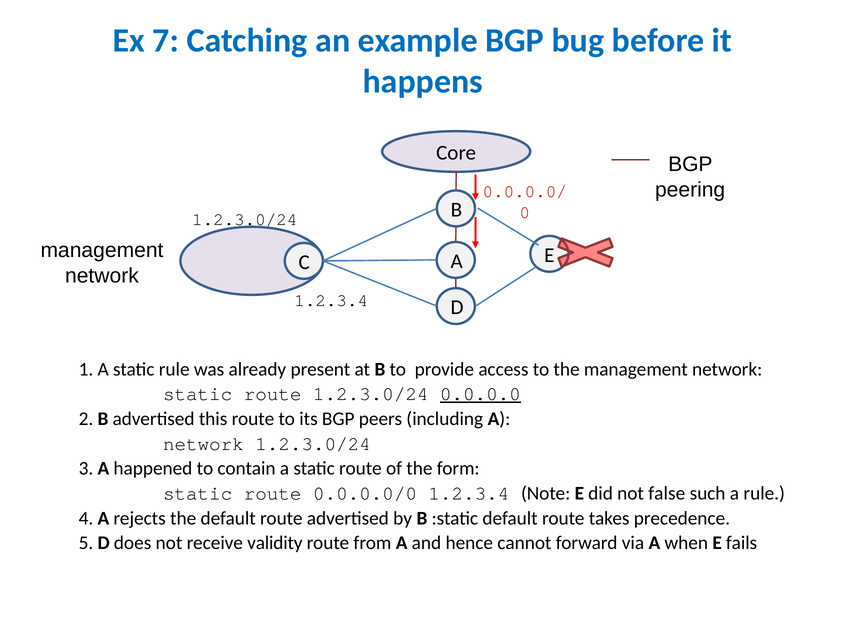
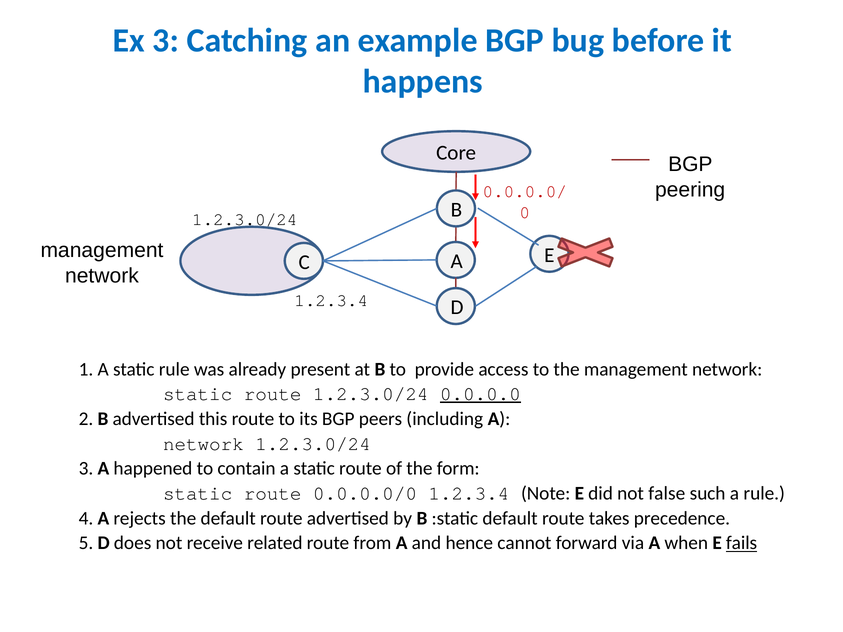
Ex 7: 7 -> 3 (166, 41)
validity: validity -> related (275, 543)
fails underline: none -> present (742, 543)
